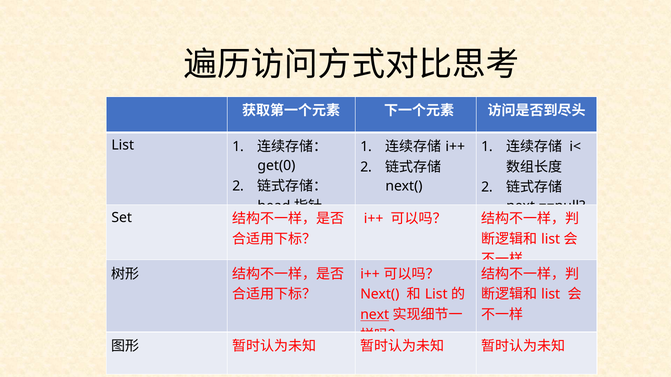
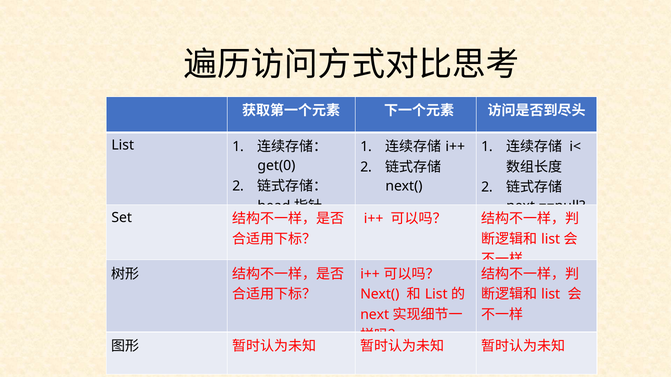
next underline: present -> none (375, 315)
